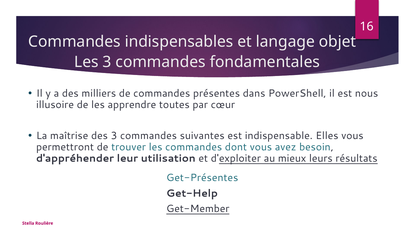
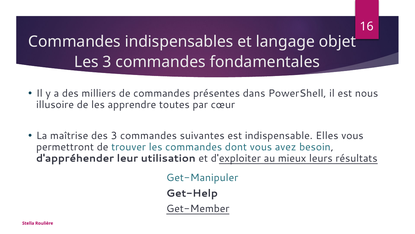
Get-Présentes: Get-Présentes -> Get-Manipuler (202, 177)
